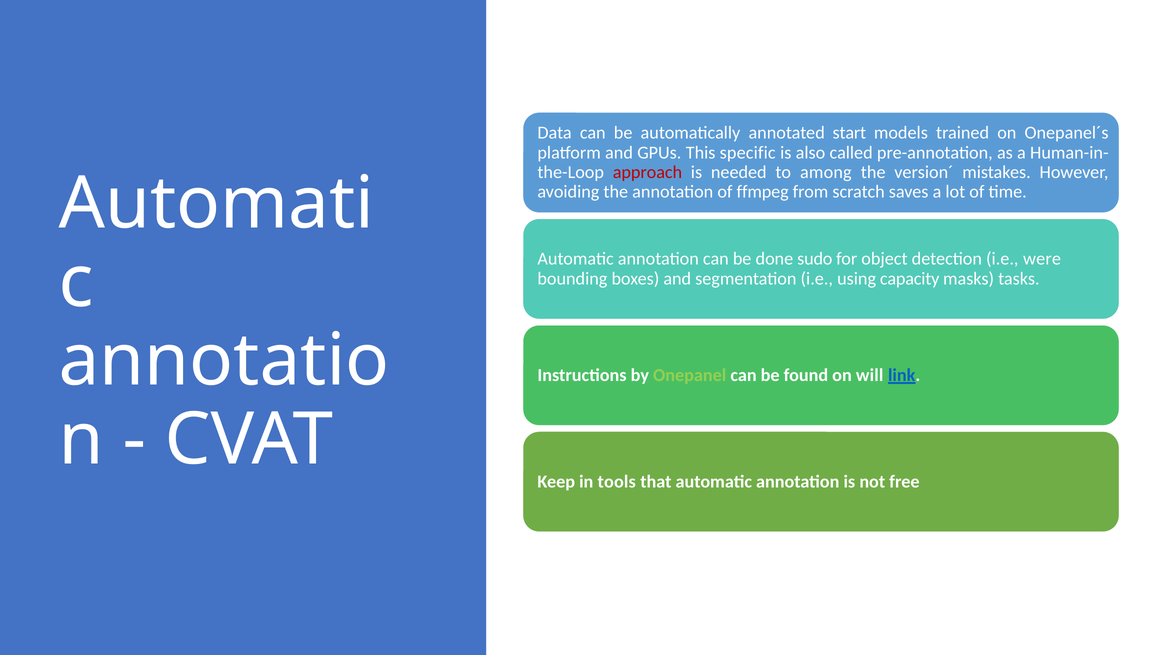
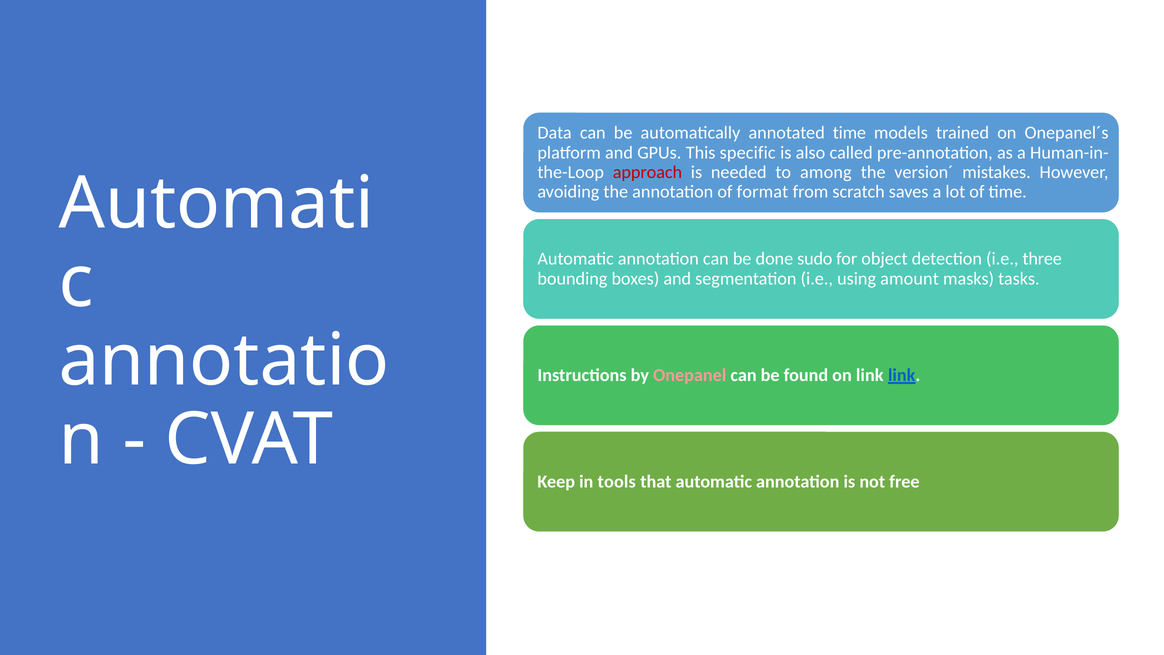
annotated start: start -> time (849, 133)
ffmpeg: ffmpeg -> format (762, 192)
were: were -> three (1042, 259)
capacity: capacity -> amount (910, 279)
Onepanel colour: light green -> pink (690, 375)
on will: will -> link (870, 375)
